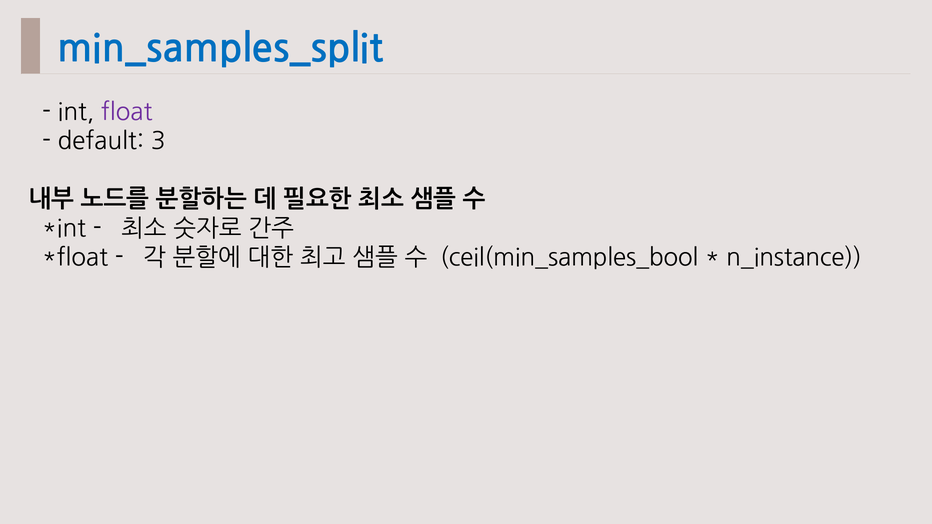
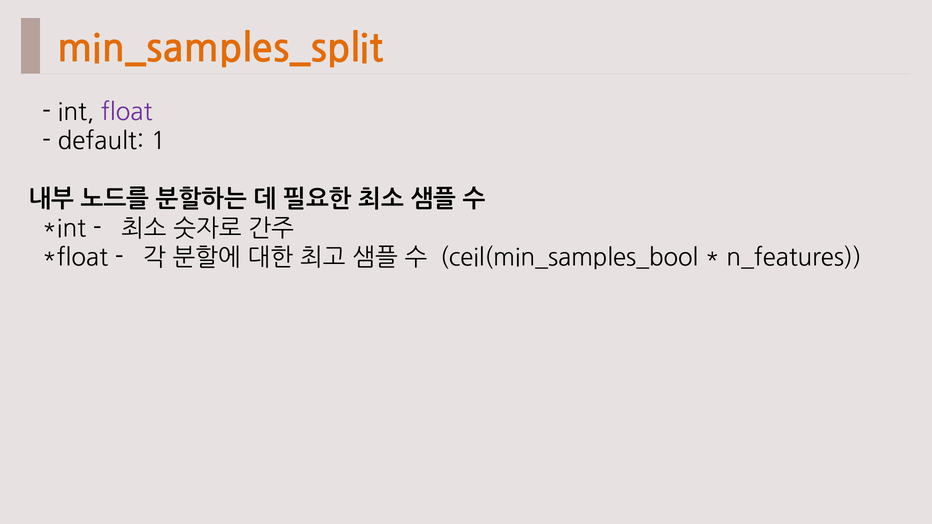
min_samples_split colour: blue -> orange (220, 49)
3: 3 -> 1 (158, 141)
n_instance: n_instance -> n_features (794, 258)
